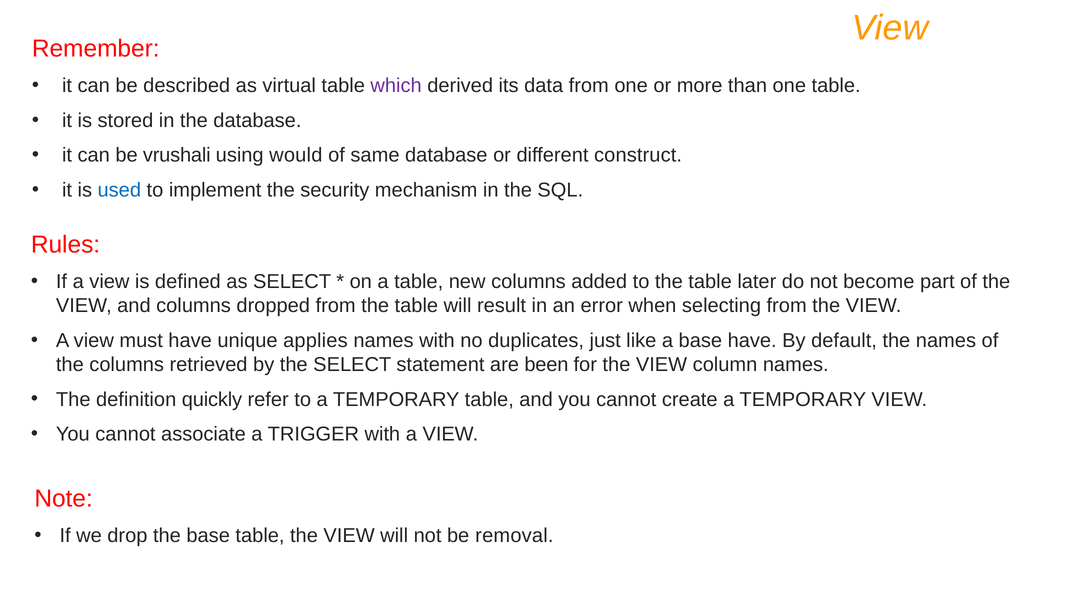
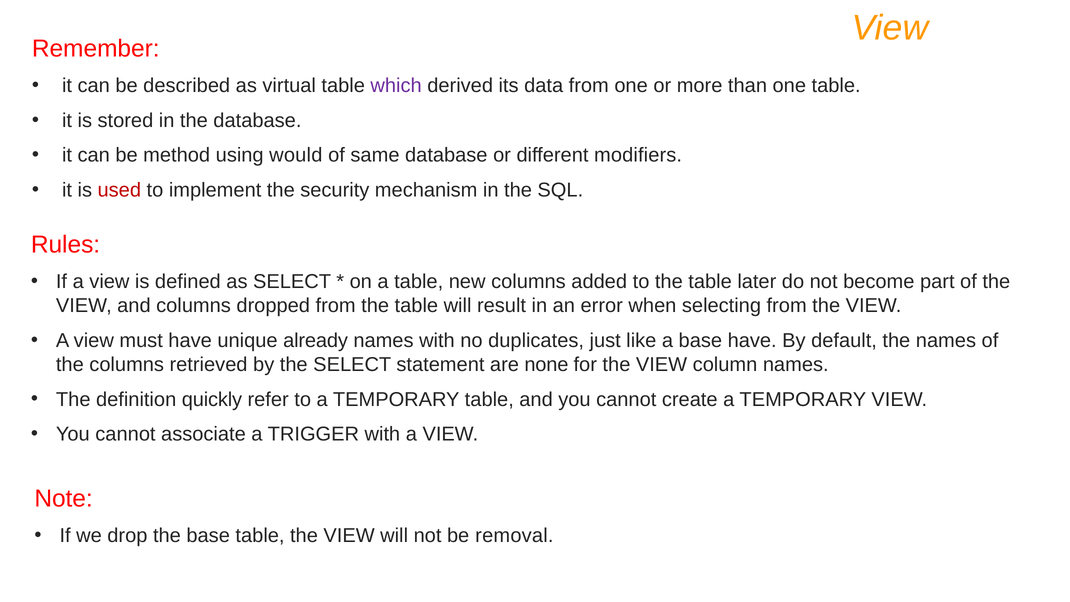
vrushali: vrushali -> method (177, 155)
construct: construct -> modifiers (638, 155)
used colour: blue -> red (119, 190)
applies: applies -> already (316, 341)
been: been -> none (546, 365)
